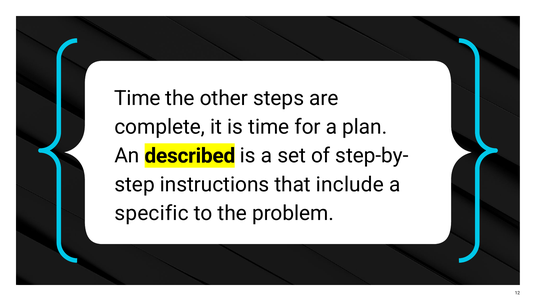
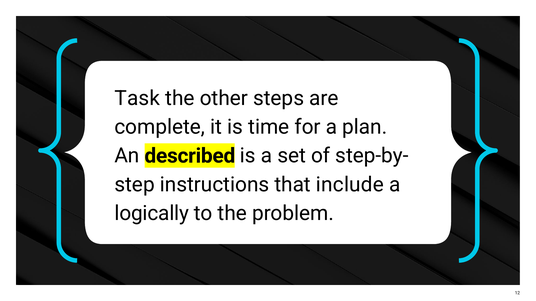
Time: Time -> Task (137, 99)
specific: specific -> logically (152, 214)
